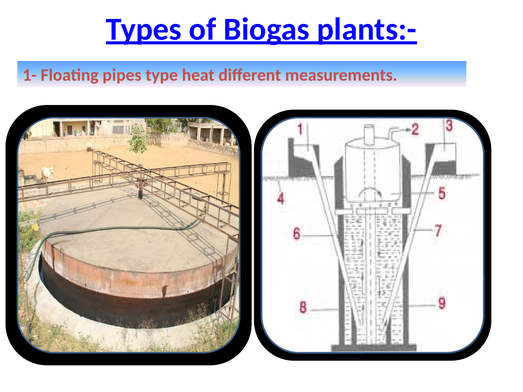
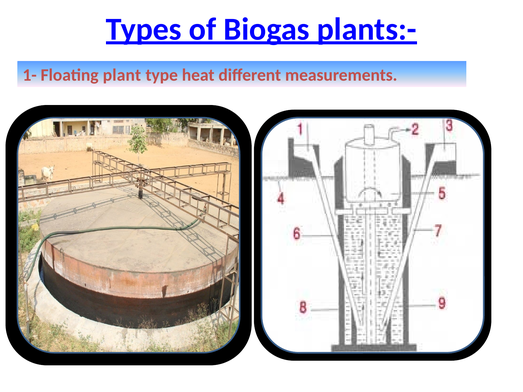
pipes: pipes -> plant (122, 75)
